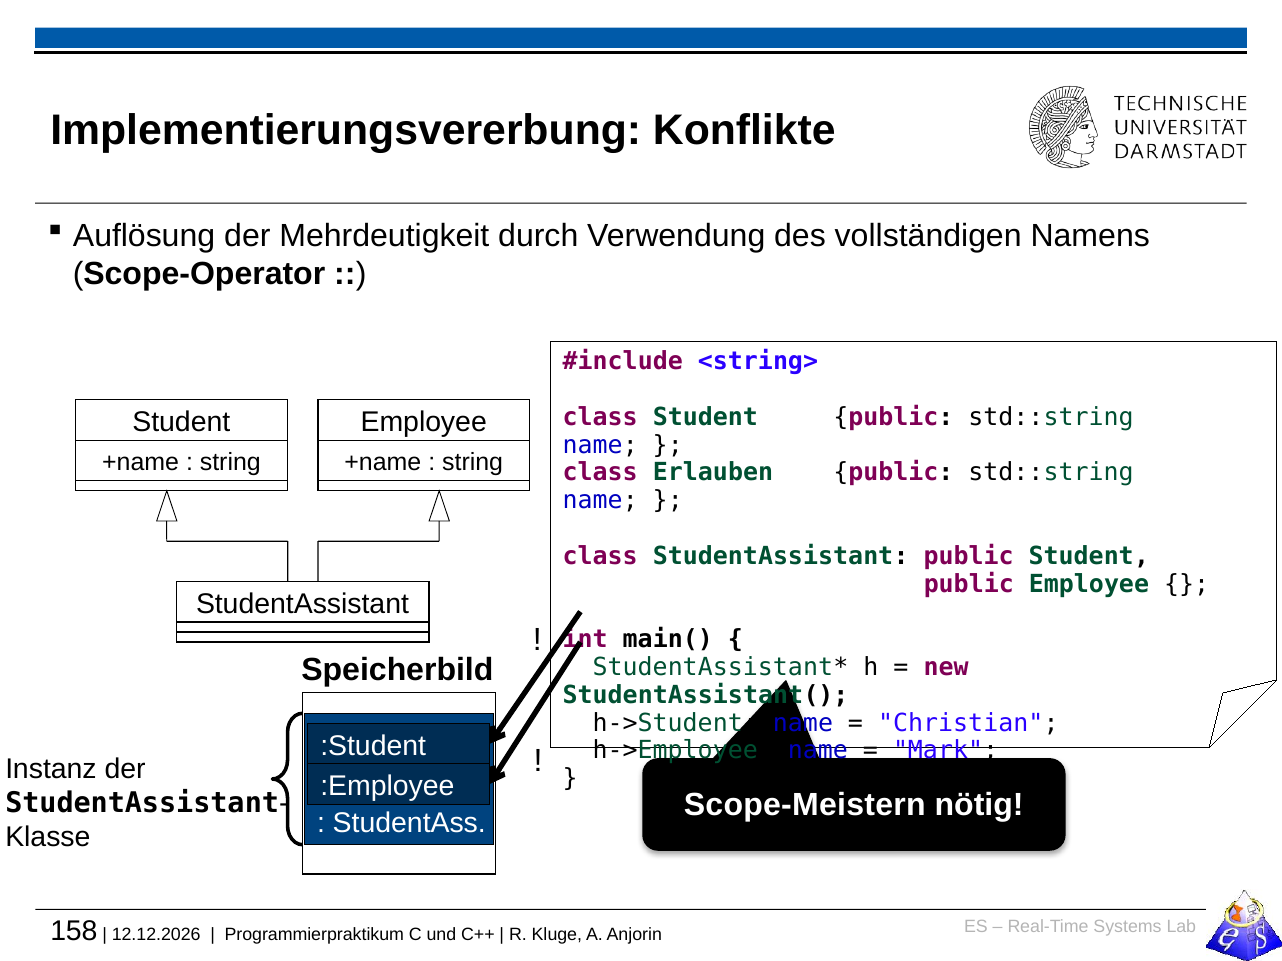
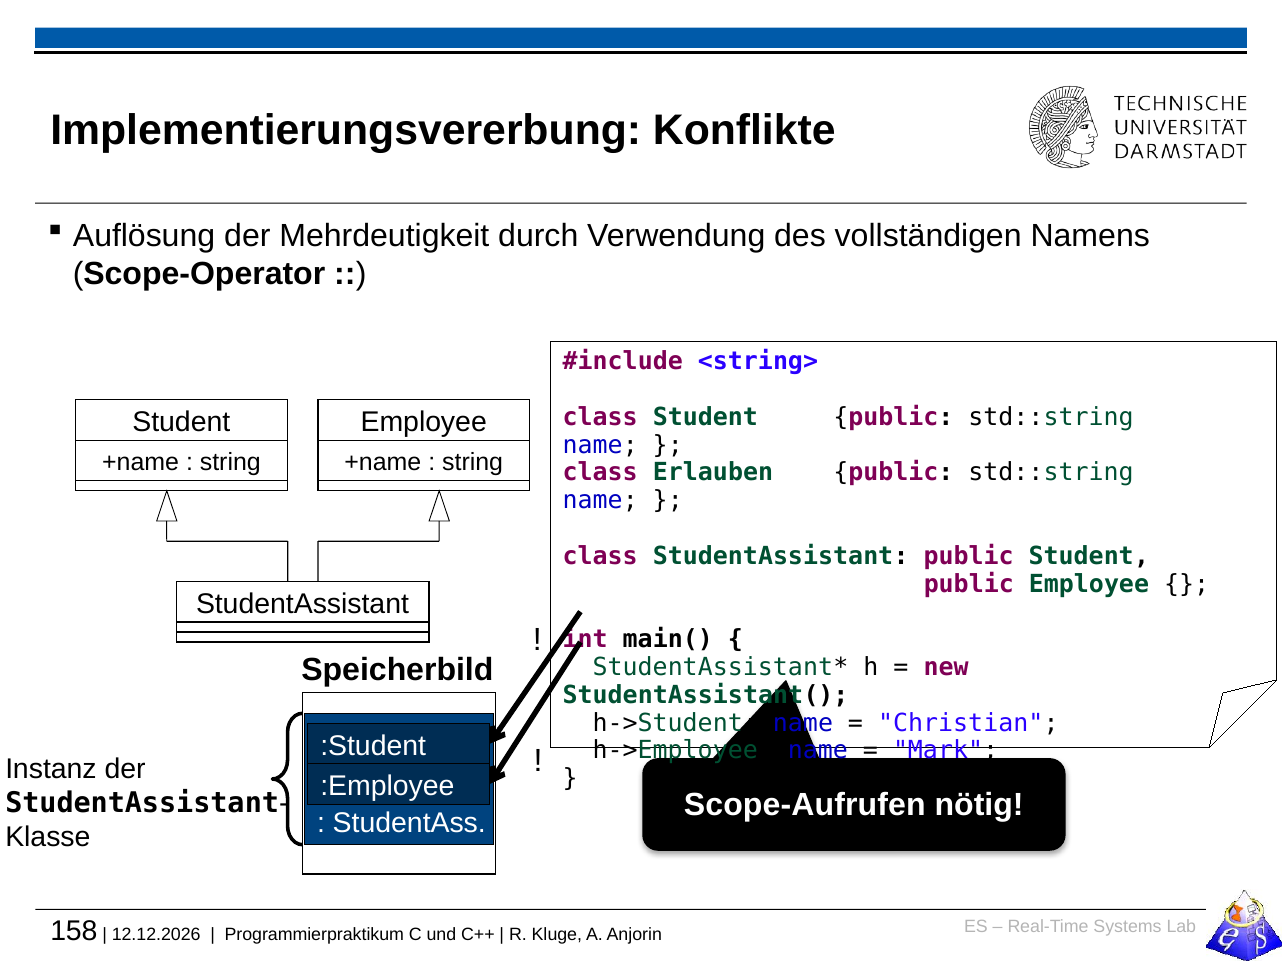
Scope-Meistern: Scope-Meistern -> Scope-Aufrufen (805, 805)
